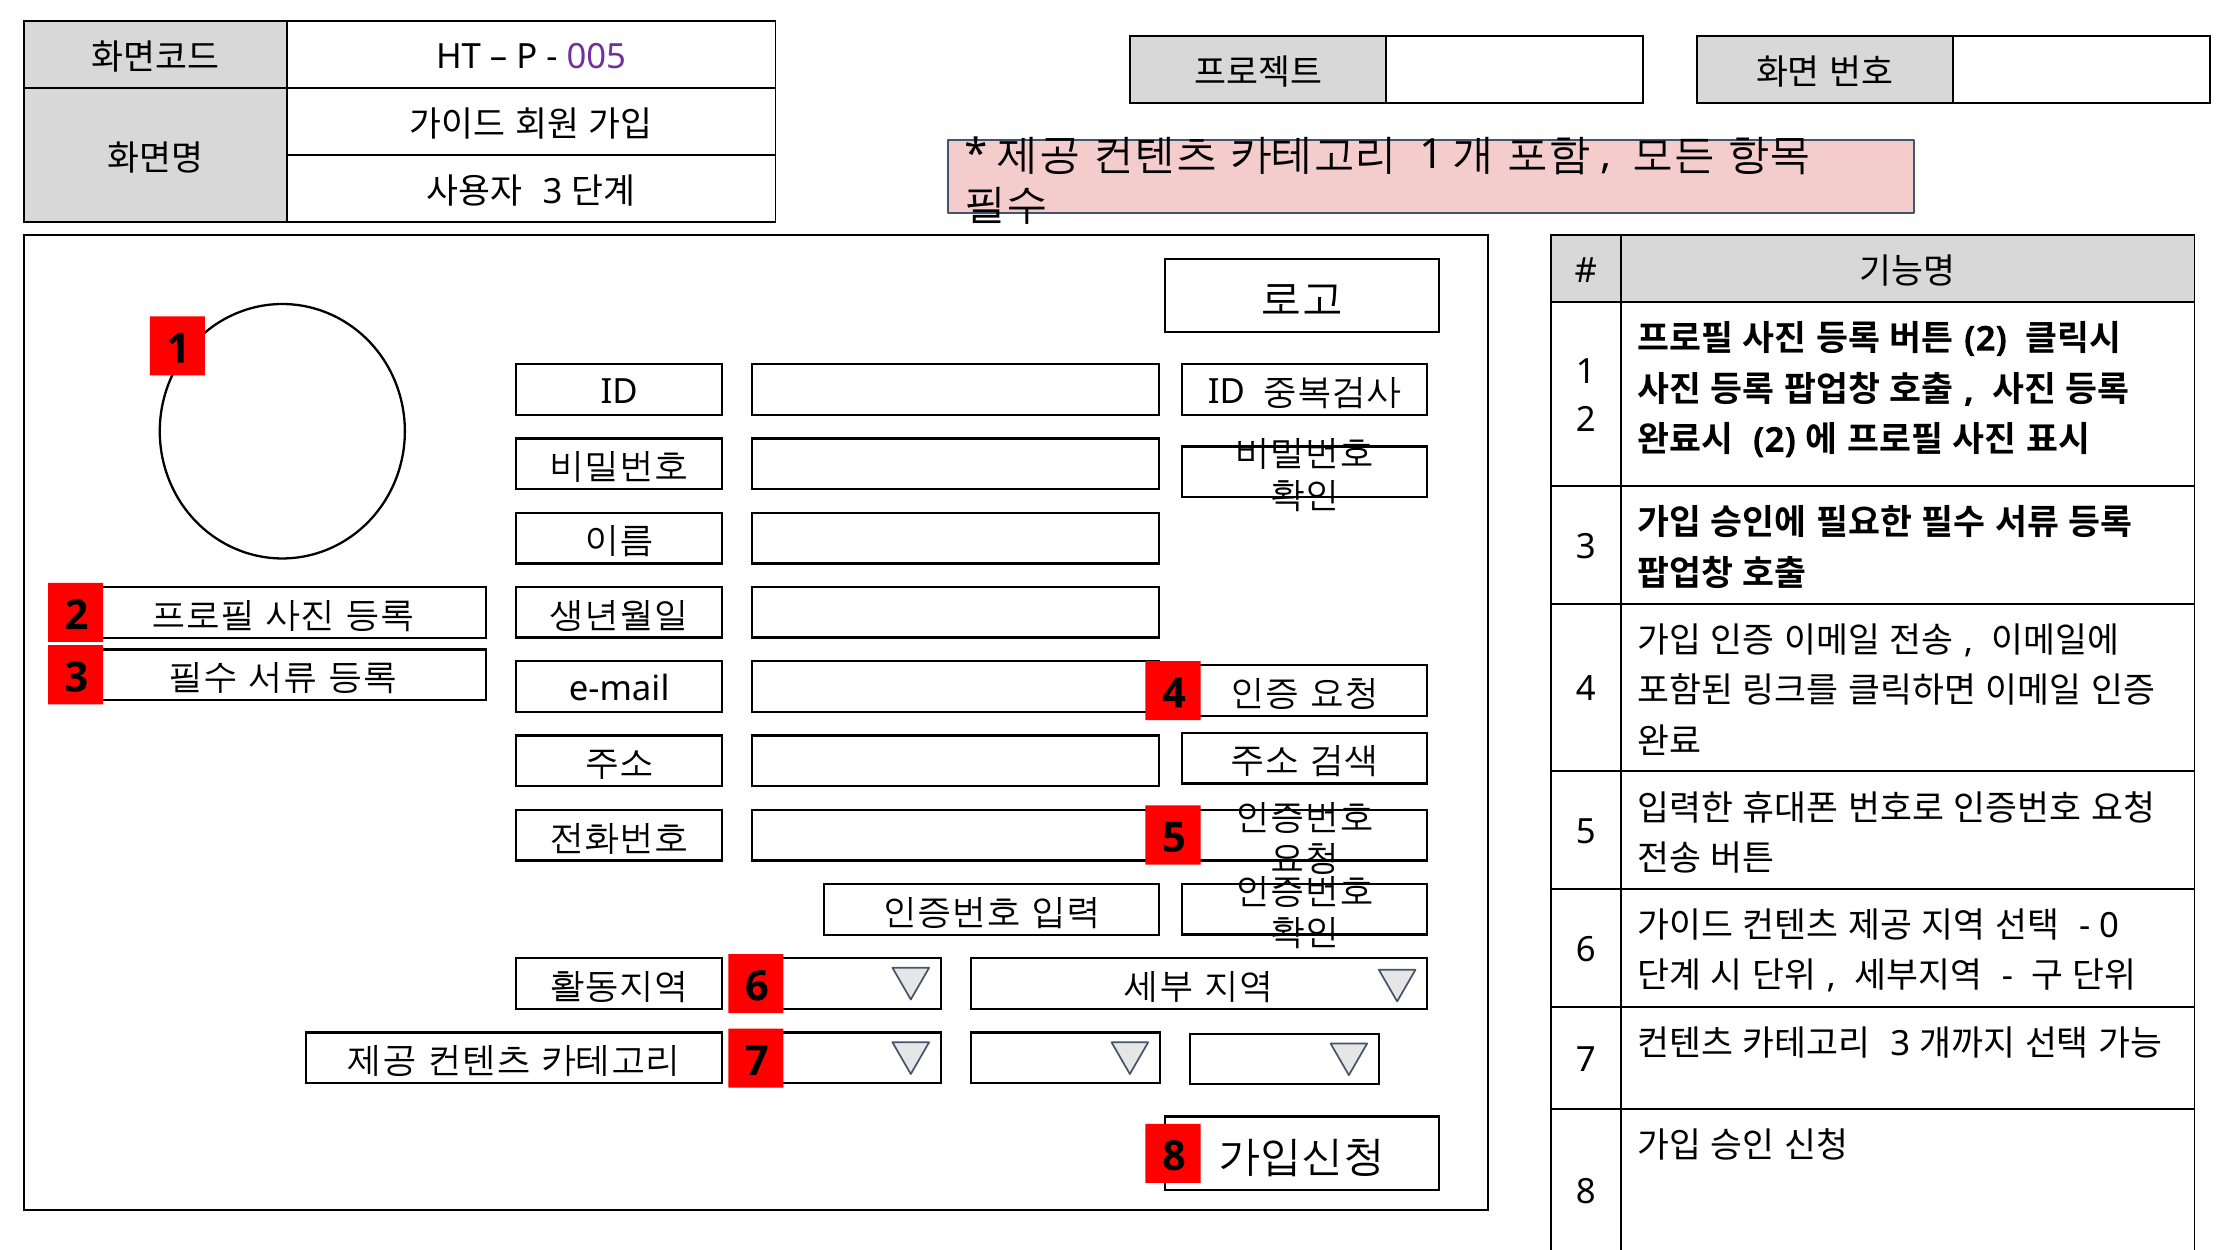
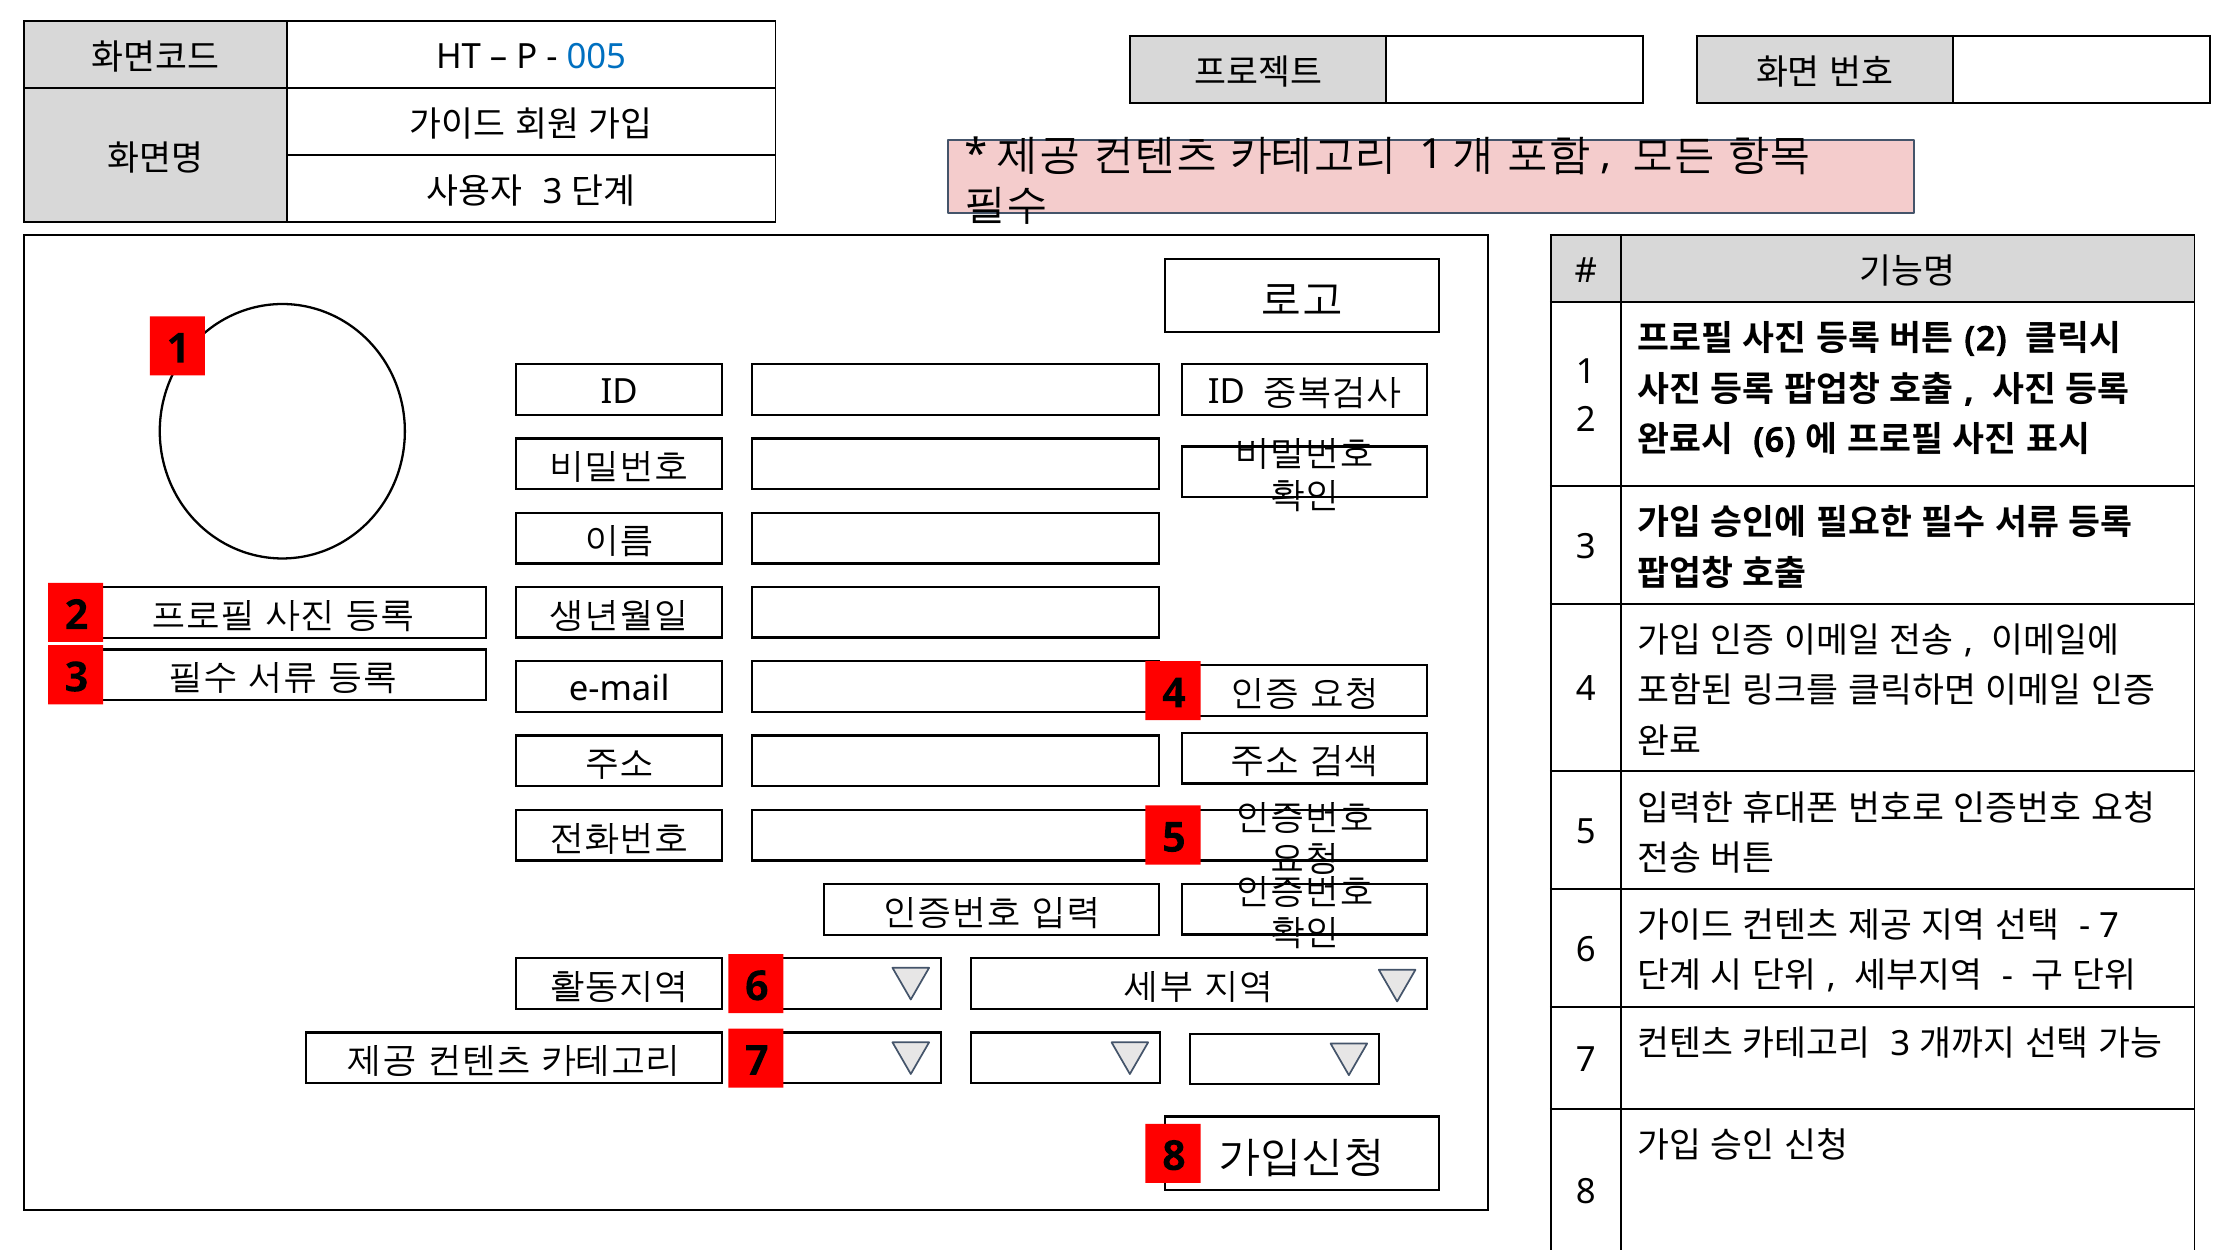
005 colour: purple -> blue (596, 57)
2: 2 -> 6 (1774, 440)
0: 0 -> 7 (2109, 926)
